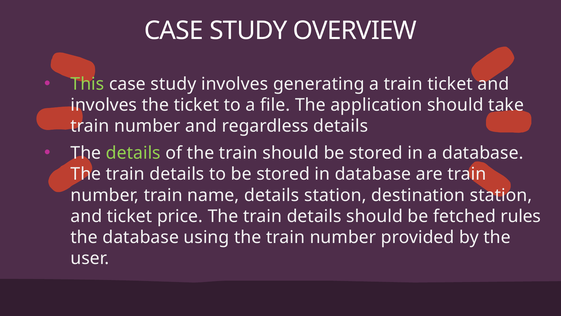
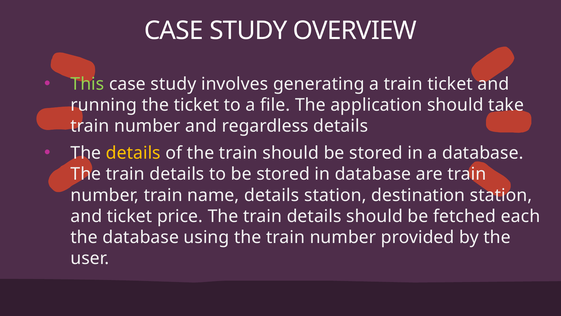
involves: involves -> running (104, 105)
details colour: light green -> yellow (133, 153)
rules: rules -> each (521, 216)
